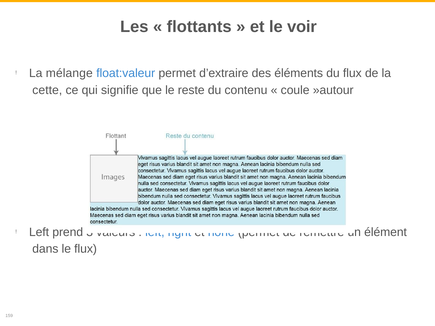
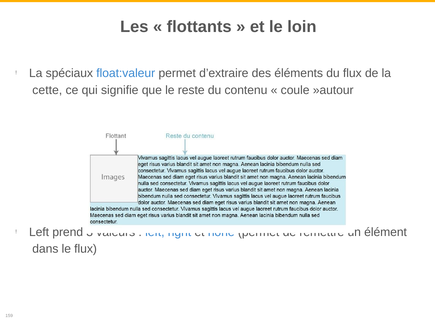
voir: voir -> loin (302, 27)
mélange: mélange -> spéciaux (69, 73)
